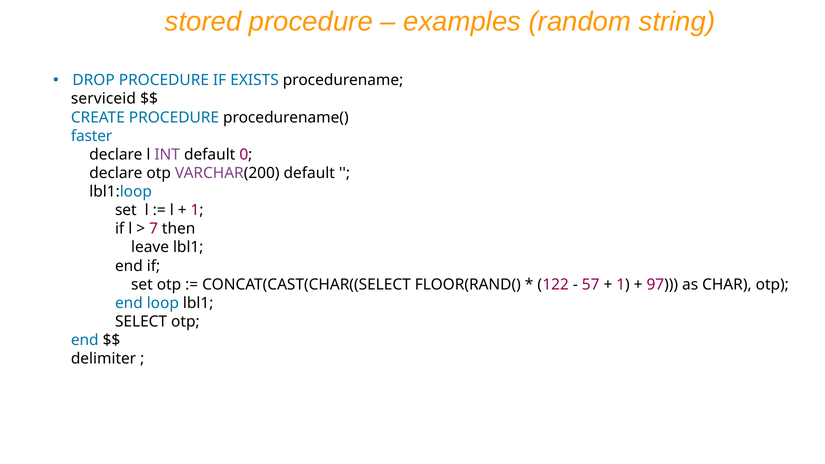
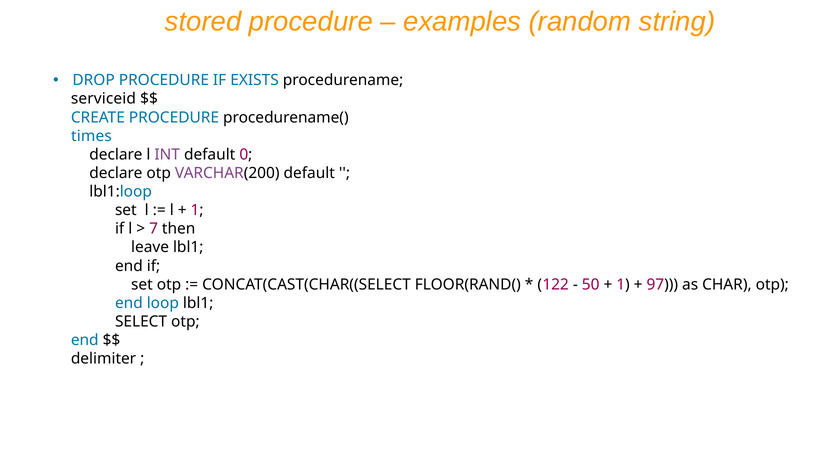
faster: faster -> times (91, 136)
57: 57 -> 50 (591, 285)
